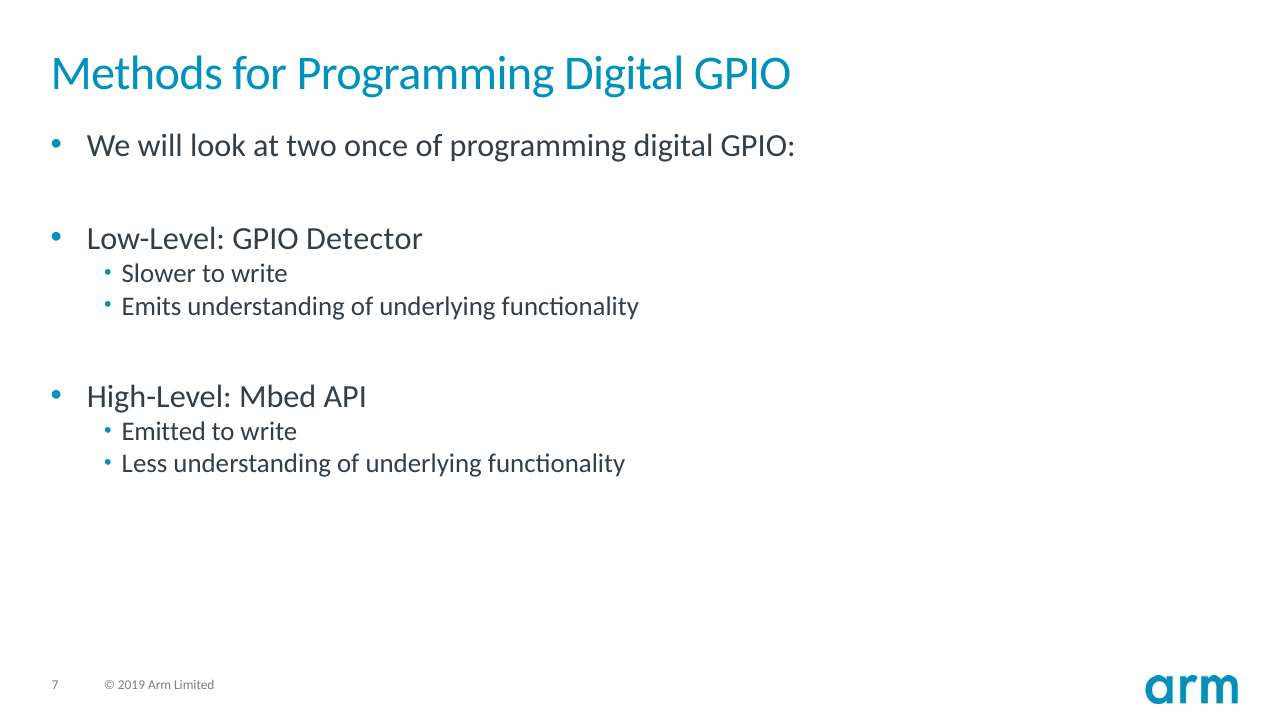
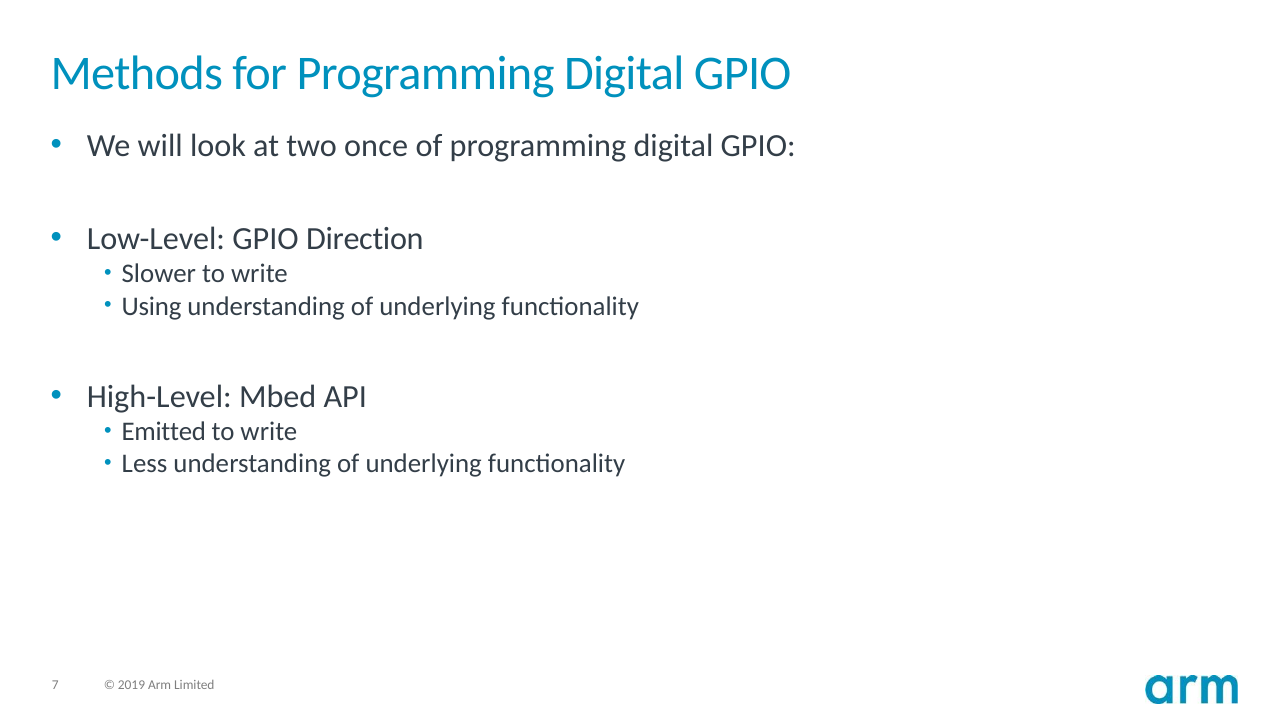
Detector: Detector -> Direction (365, 239)
Emits: Emits -> Using (152, 306)
